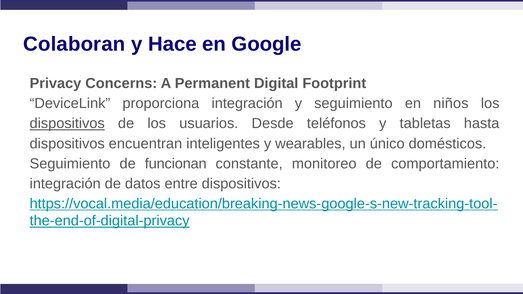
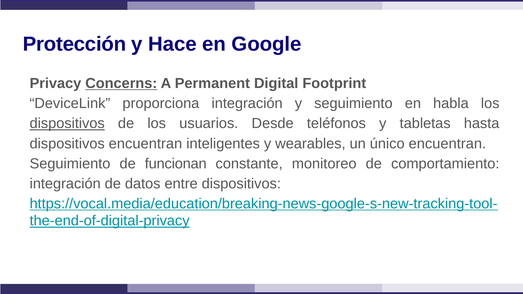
Colaboran: Colaboran -> Protección (74, 44)
Concerns underline: none -> present (121, 83)
niños: niños -> habla (451, 104)
único domésticos: domésticos -> encuentran (447, 144)
